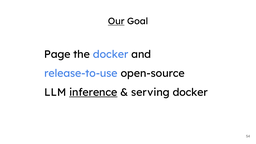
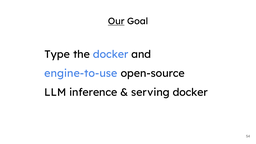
Page: Page -> Type (57, 54)
release-to-use: release-to-use -> engine-to-use (81, 73)
inference underline: present -> none (93, 92)
